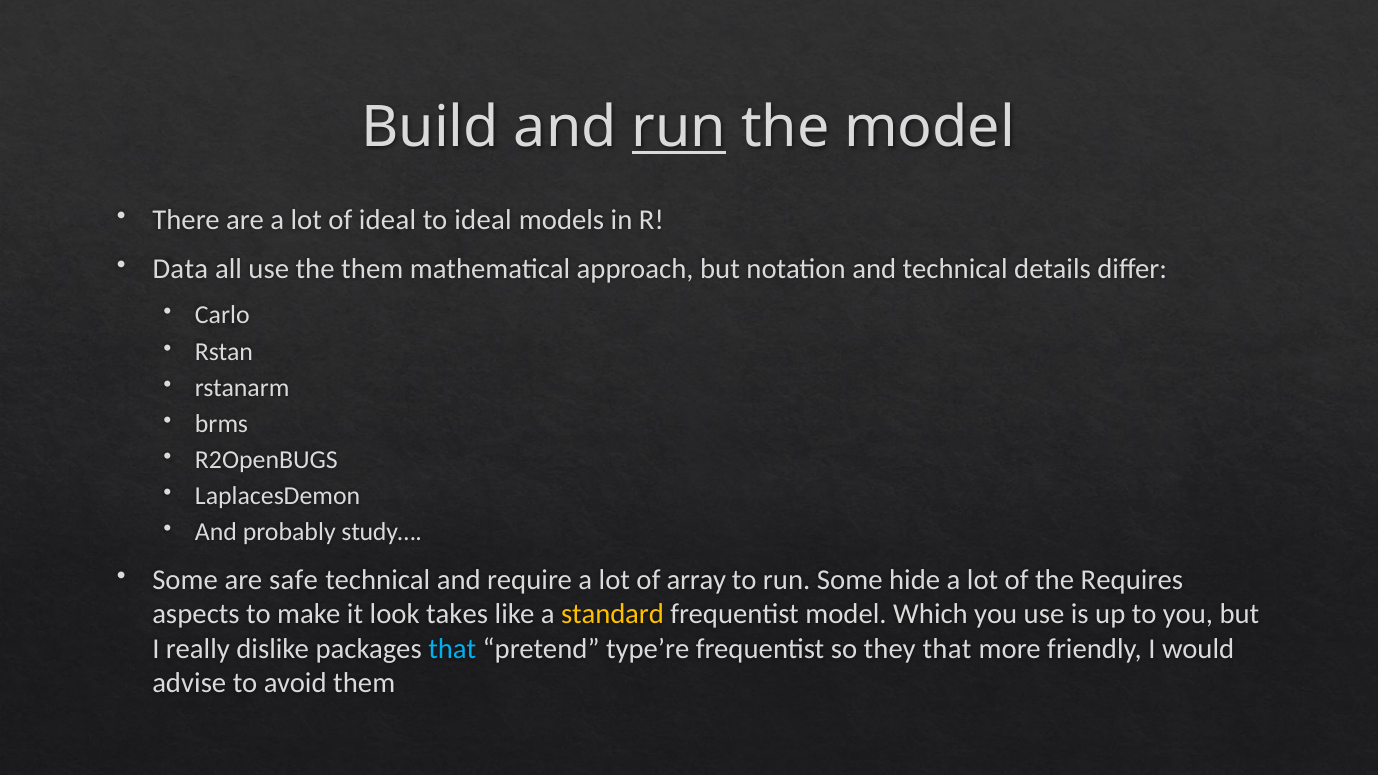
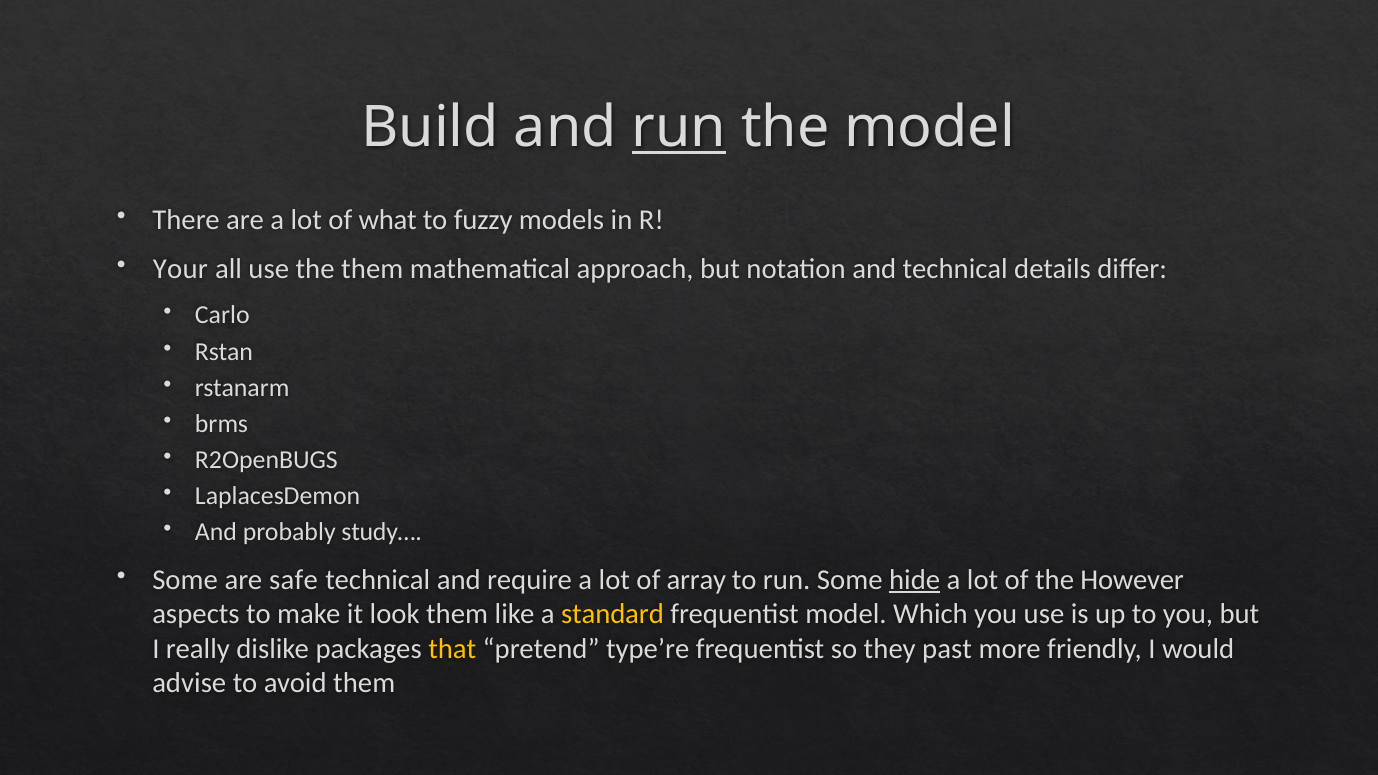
of ideal: ideal -> what (388, 220)
to ideal: ideal -> fuzzy (483, 220)
Data: Data -> Your (180, 269)
hide underline: none -> present (915, 580)
Requires: Requires -> However (1132, 580)
look takes: takes -> them (457, 614)
that colour: light blue -> yellow (452, 649)
they that: that -> past (947, 649)
